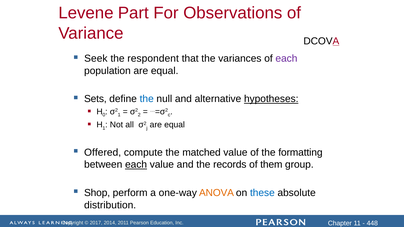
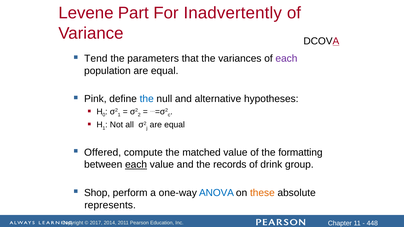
Observations: Observations -> Inadvertently (233, 13)
Seek: Seek -> Tend (96, 59)
respondent: respondent -> parameters (153, 59)
Sets: Sets -> Pink (95, 99)
hypotheses underline: present -> none (271, 99)
them: them -> drink (271, 165)
ANOVA colour: orange -> blue (216, 193)
these colour: blue -> orange (262, 193)
distribution: distribution -> represents (110, 205)
